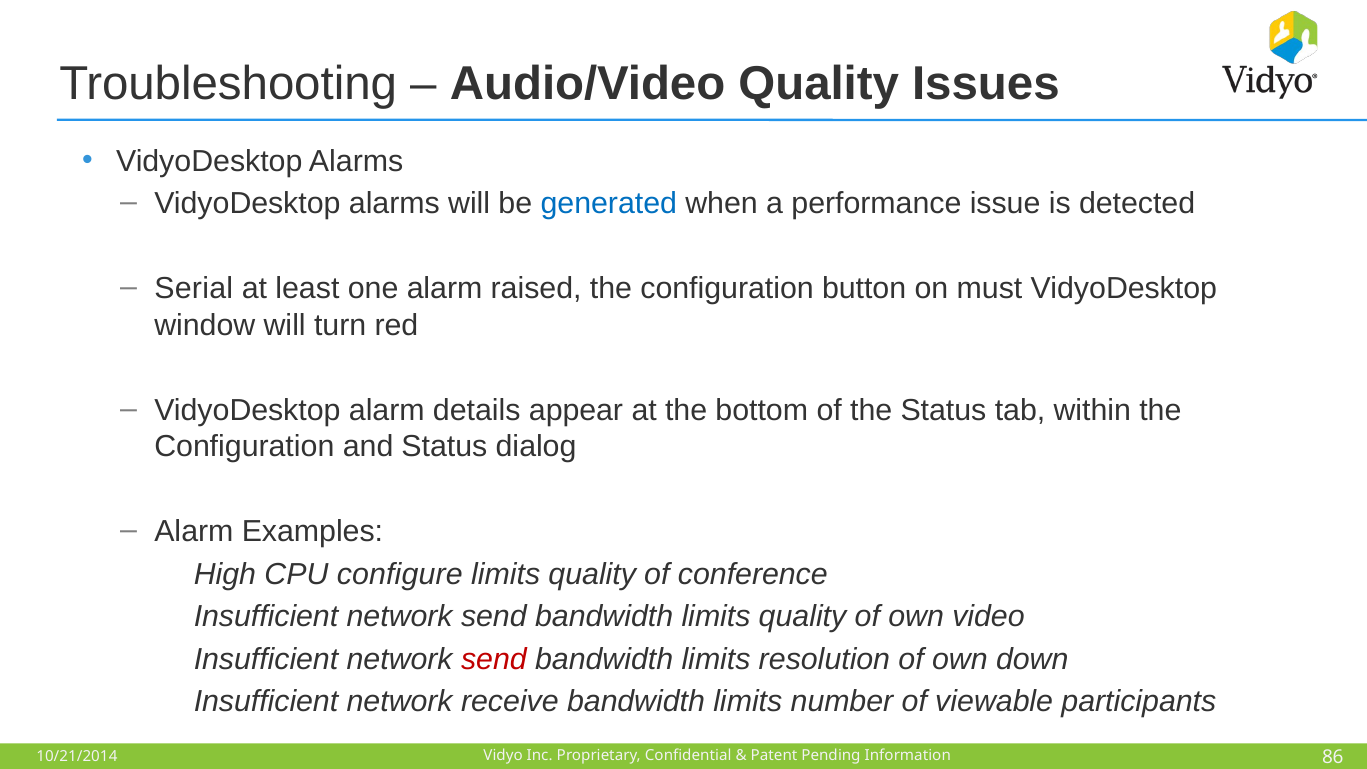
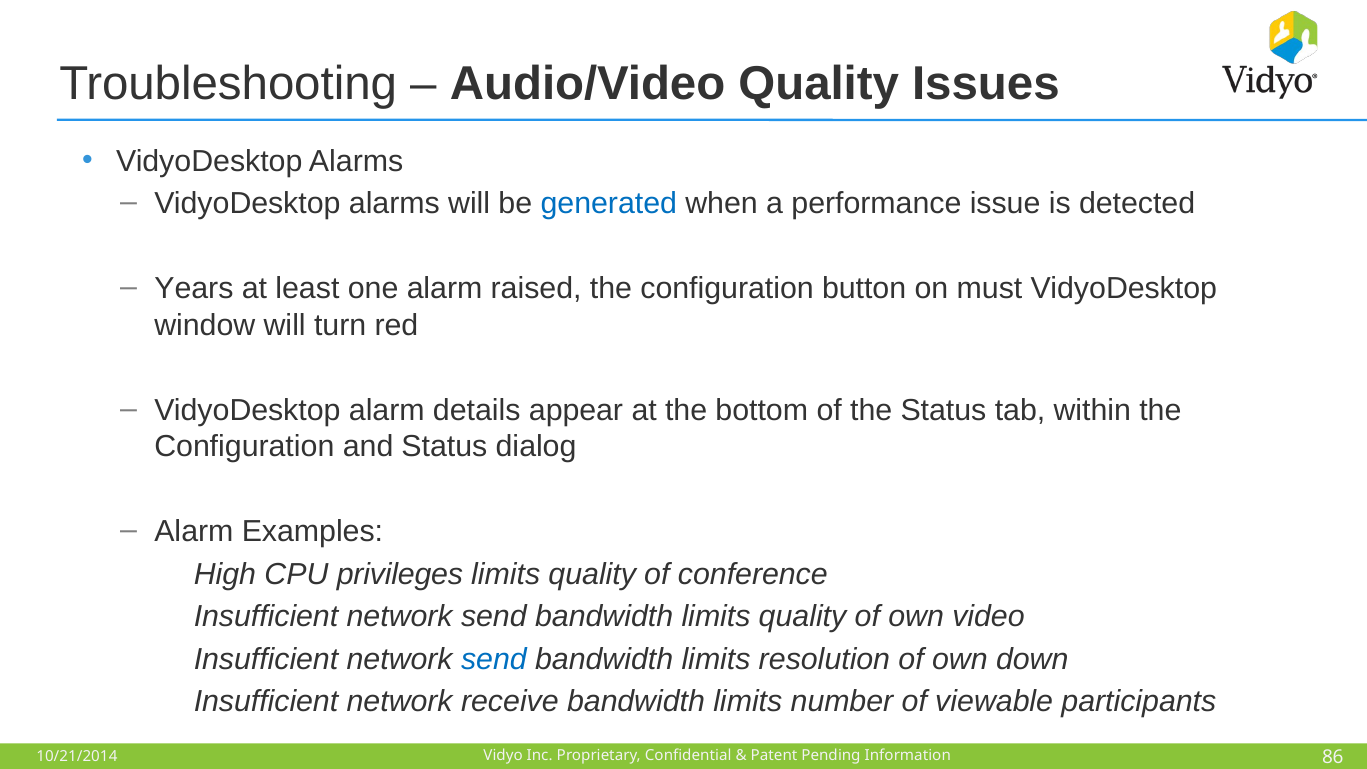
Serial: Serial -> Years (194, 289)
configure: configure -> privileges (400, 574)
send colour: red -> blue (494, 659)
